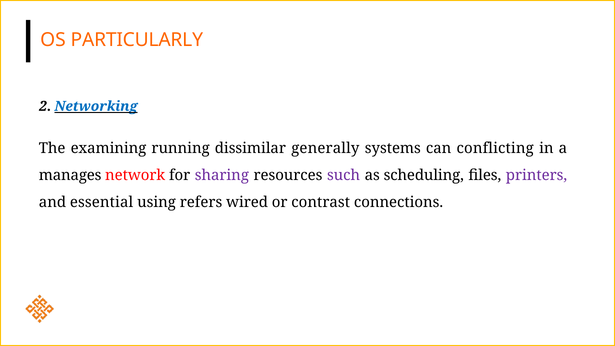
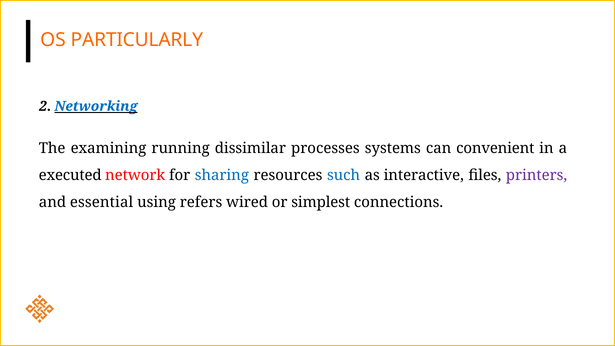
generally: generally -> processes (325, 148)
conflicting: conflicting -> convenient (495, 148)
manages: manages -> executed (70, 175)
sharing colour: purple -> blue (222, 175)
such colour: purple -> blue (344, 175)
scheduling: scheduling -> interactive (424, 175)
contrast: contrast -> simplest (321, 202)
